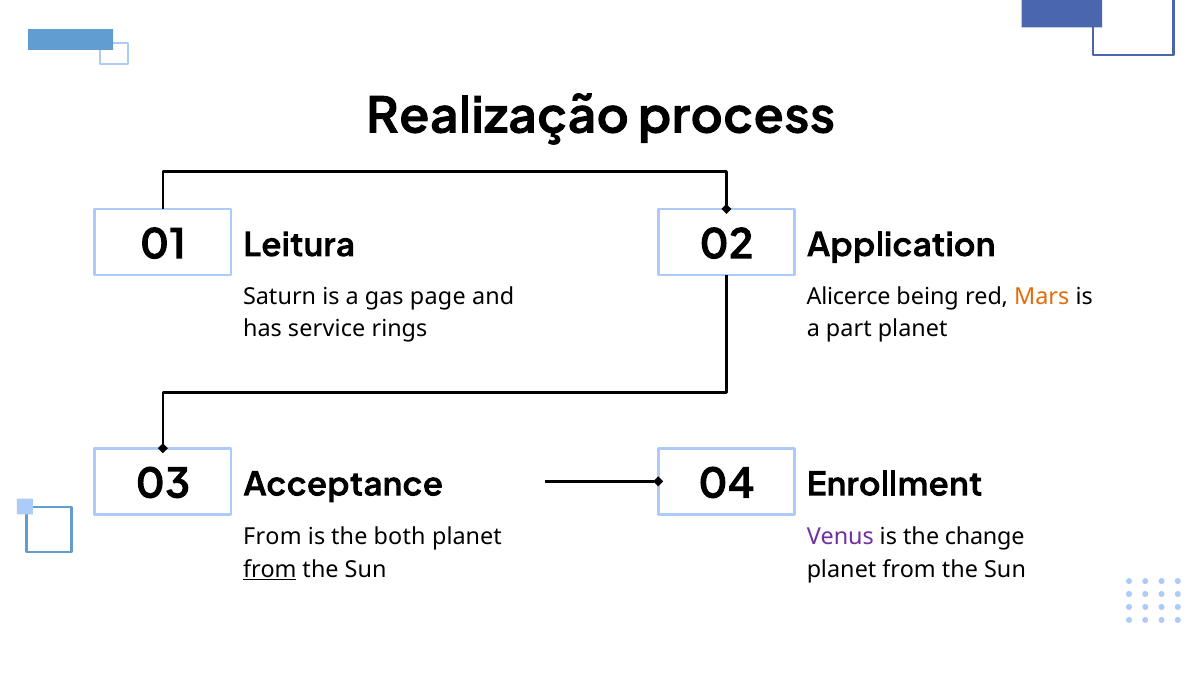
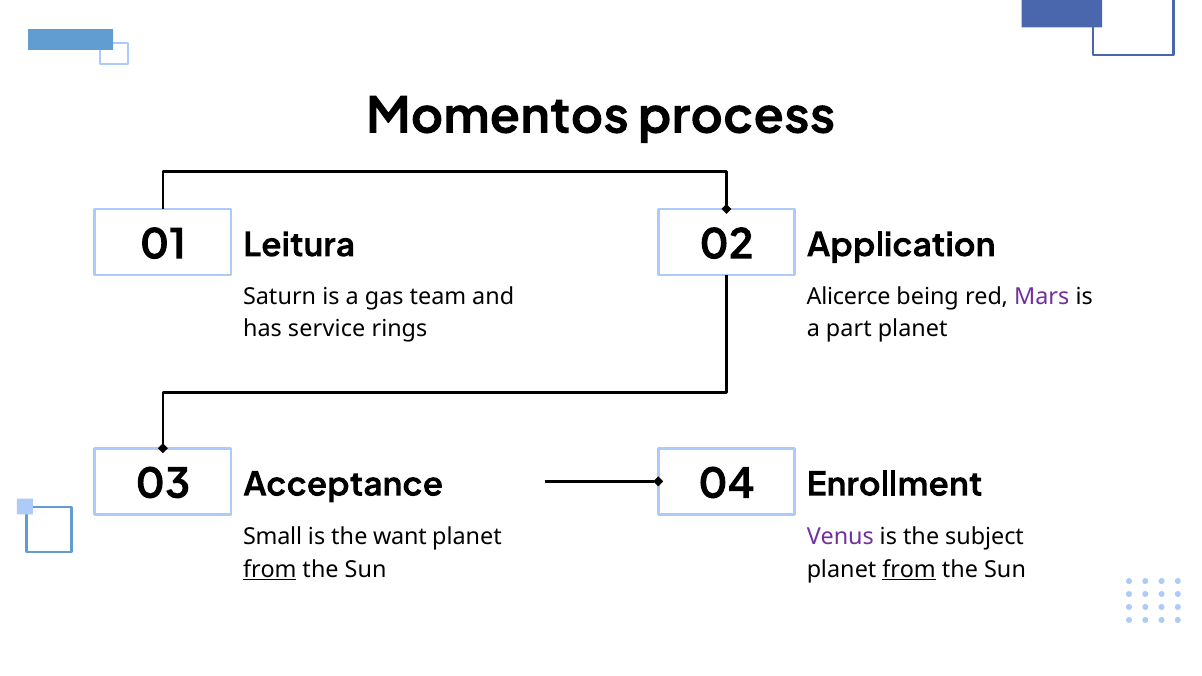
Realização: Realização -> Momentos (498, 117)
page: page -> team (438, 297)
Mars colour: orange -> purple (1042, 297)
From: From -> Small (273, 537)
both: both -> want (400, 537)
change: change -> subject (985, 537)
from underline: none -> present (909, 569)
